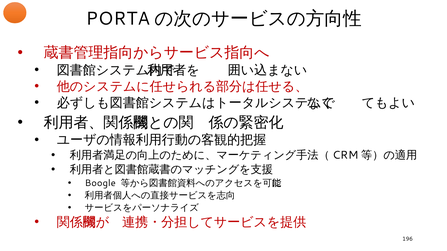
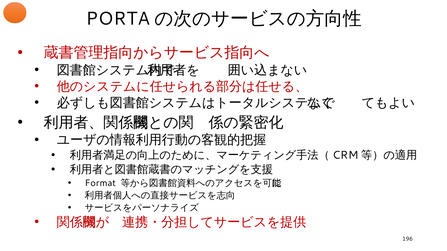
Boogle: Boogle -> Format (100, 183)
